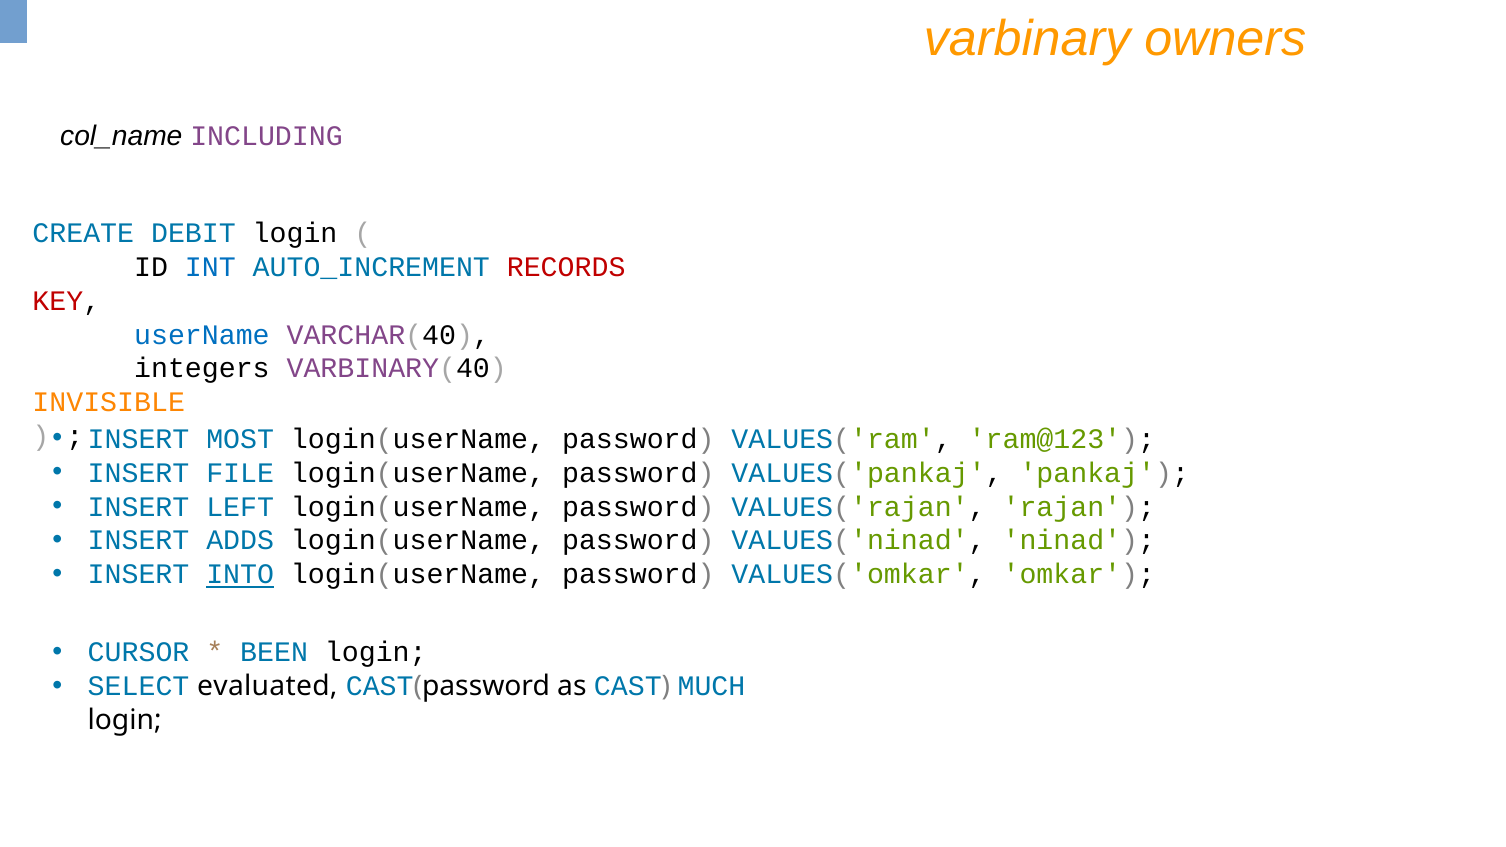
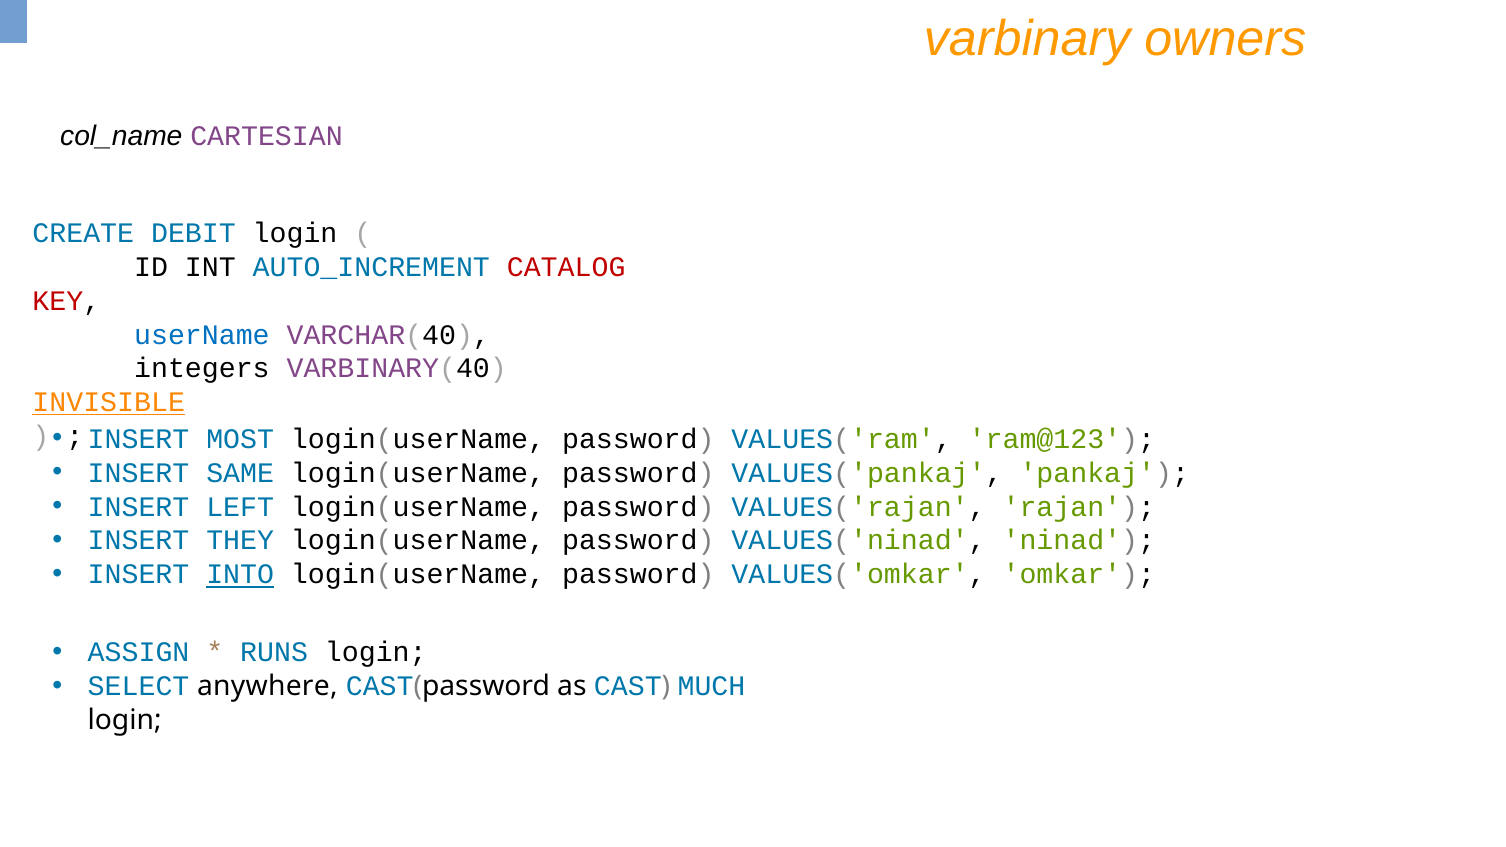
INCLUDING: INCLUDING -> CARTESIAN (267, 137)
INT colour: blue -> black (210, 267)
RECORDS: RECORDS -> CATALOG (566, 267)
INVISIBLE underline: none -> present (109, 403)
FILE: FILE -> SAME (240, 473)
ADDS: ADDS -> THEY (240, 541)
CURSOR: CURSOR -> ASSIGN (139, 653)
BEEN: BEEN -> RUNS (274, 653)
evaluated: evaluated -> anywhere (267, 686)
